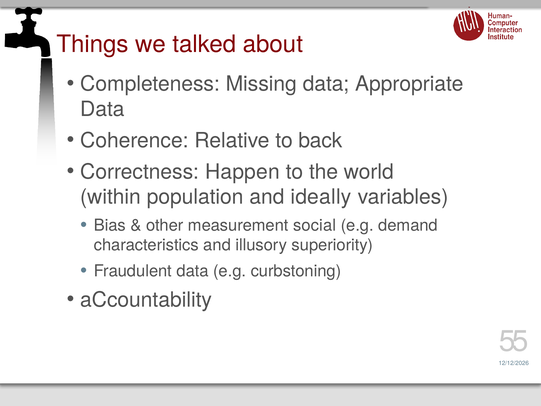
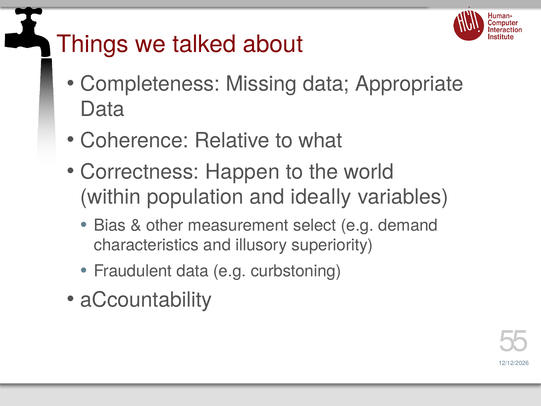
back: back -> what (320, 140)
social: social -> select (315, 225)
